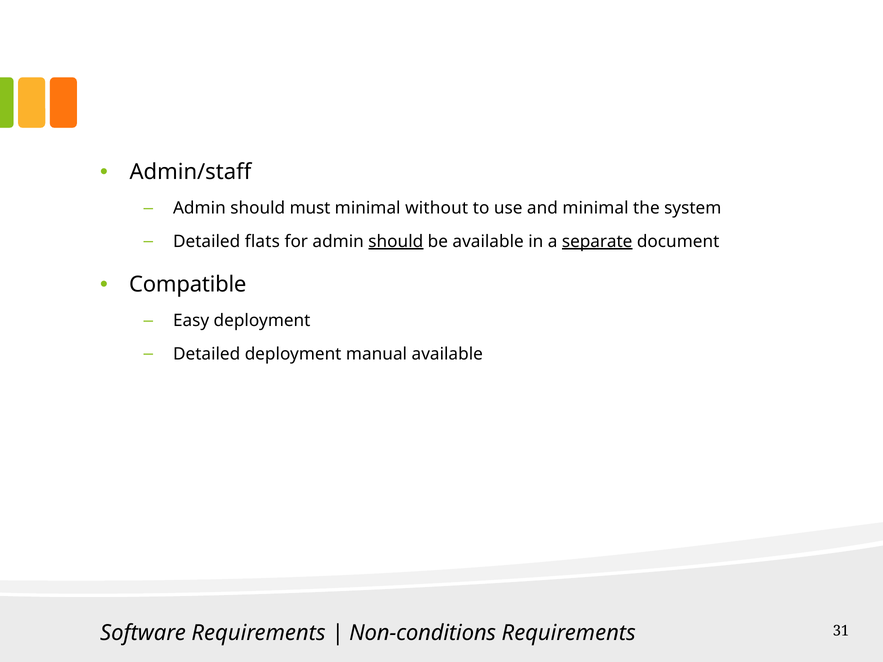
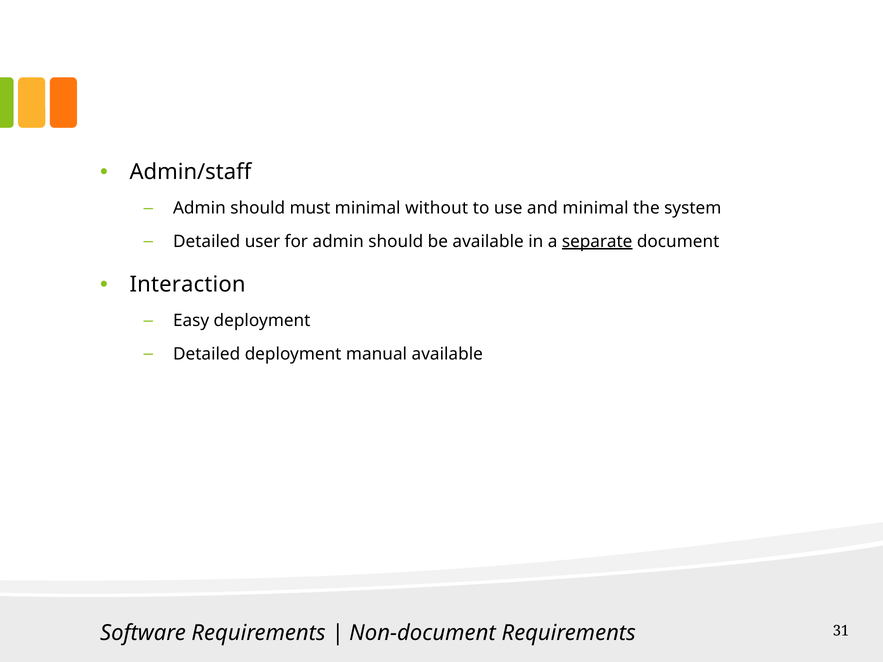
flats: flats -> user (262, 241)
should underline: present -> none (396, 241)
Compatible: Compatible -> Interaction (188, 285)
Non-conditions: Non-conditions -> Non-document (422, 633)
